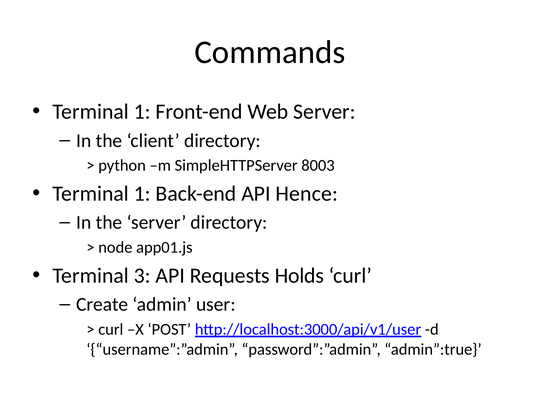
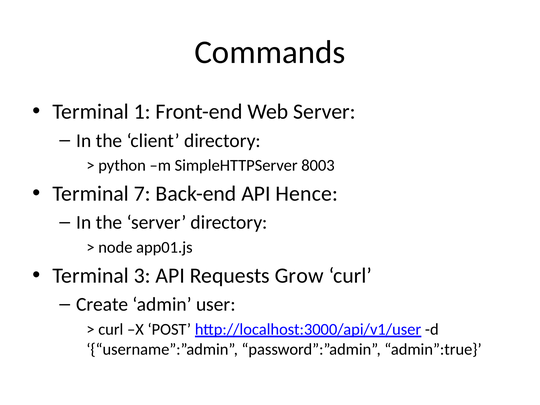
1: 1 -> 7 (142, 194)
Holds: Holds -> Grow (299, 276)
